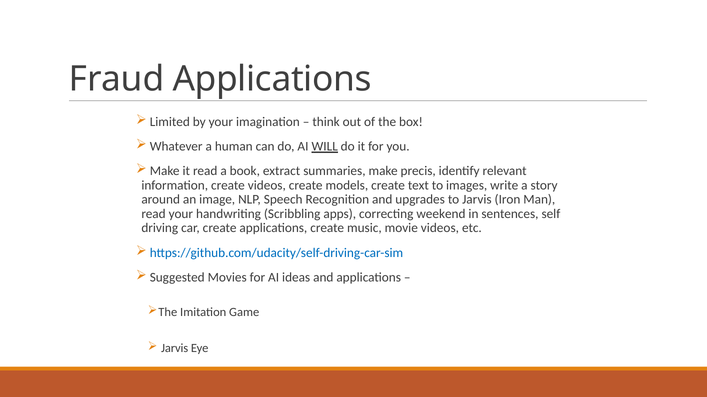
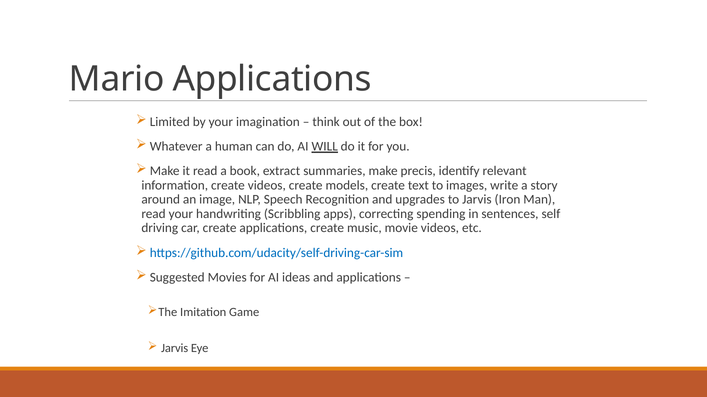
Fraud: Fraud -> Mario (117, 79)
weekend: weekend -> spending (441, 214)
